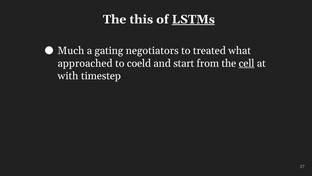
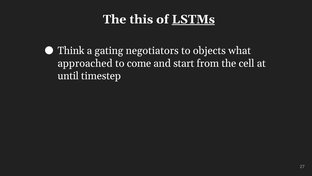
Much: Much -> Think (71, 51)
treated: treated -> objects (209, 51)
coeld: coeld -> come (139, 63)
cell underline: present -> none (247, 63)
with: with -> until (68, 76)
